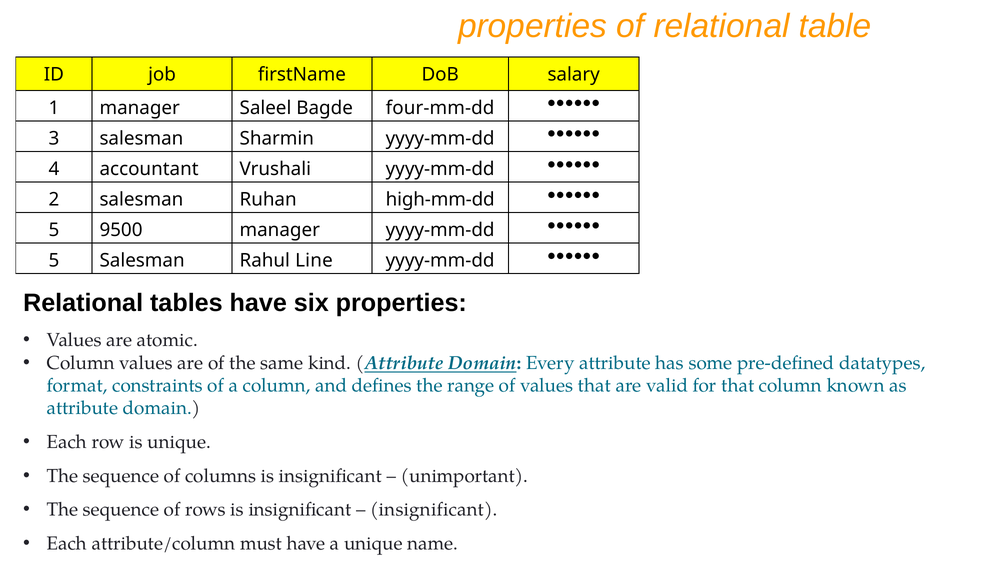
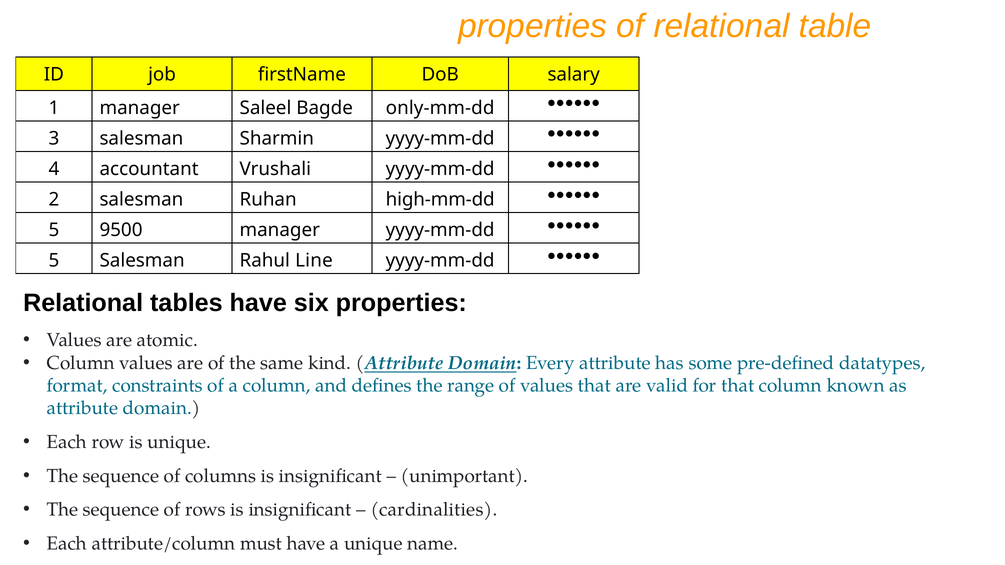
four-mm-dd: four-mm-dd -> only-mm-dd (440, 108)
insignificant: insignificant -> cardinalities (434, 510)
